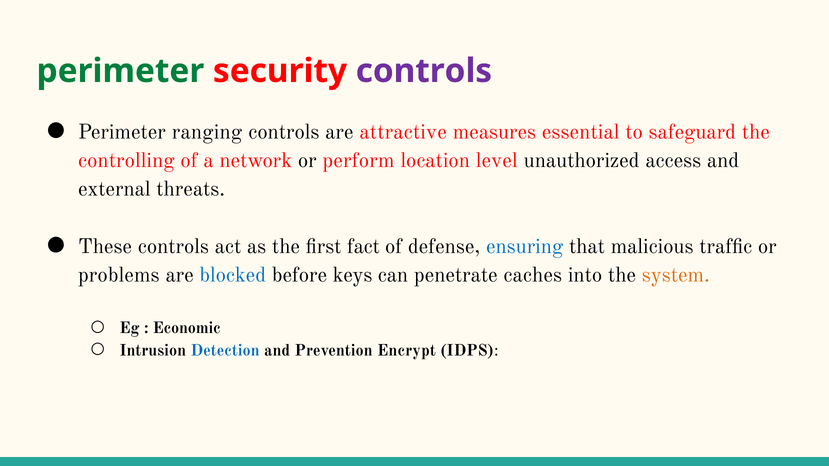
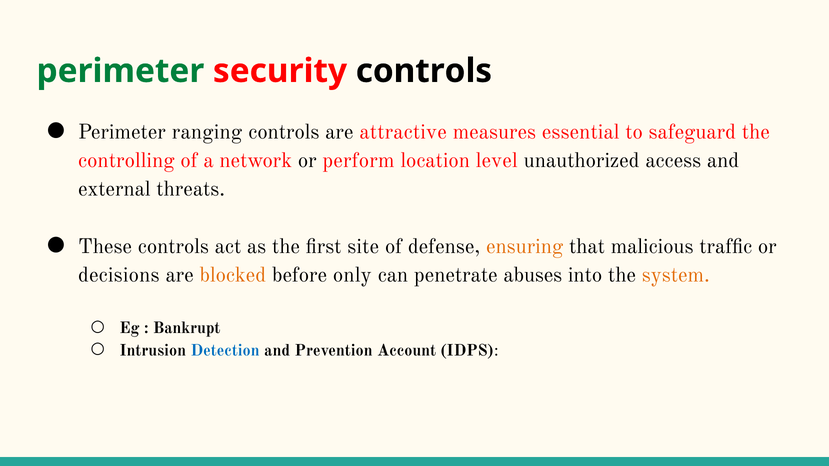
controls colour: purple -> black (424, 71)
fact: fact -> site (363, 246)
ensuring colour: blue -> orange (525, 246)
problems: problems -> decisions (119, 275)
blocked colour: blue -> orange (233, 275)
keys: keys -> only (352, 275)
caches: caches -> abuses (533, 275)
Economic: Economic -> Bankrupt (187, 328)
Encrypt: Encrypt -> Account (407, 351)
